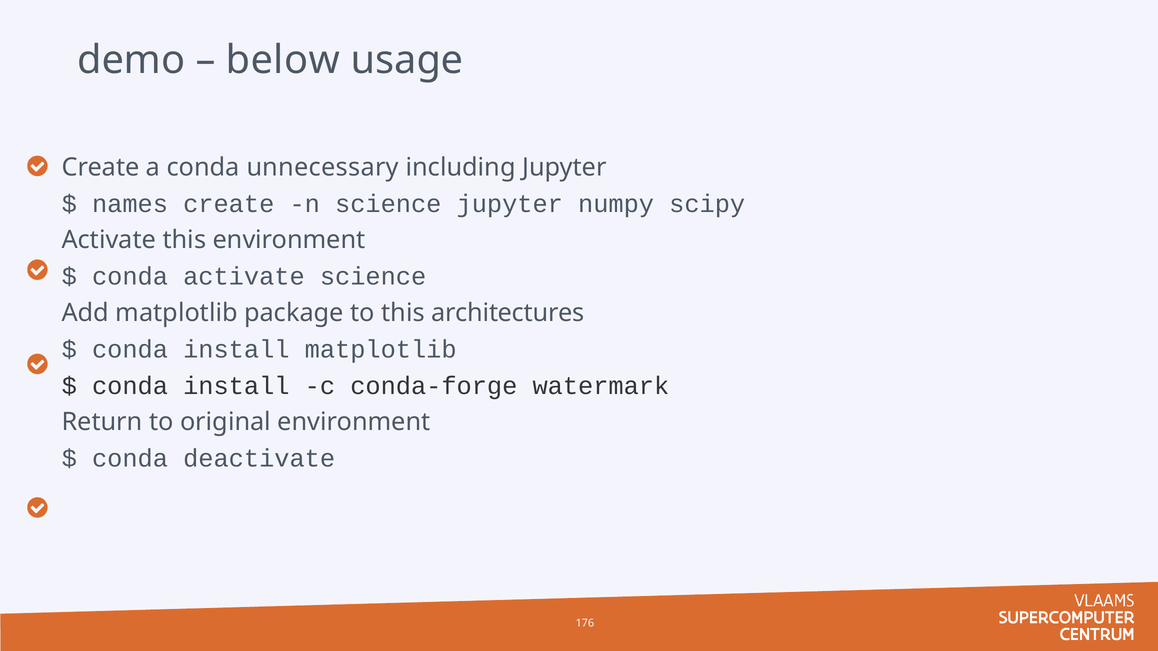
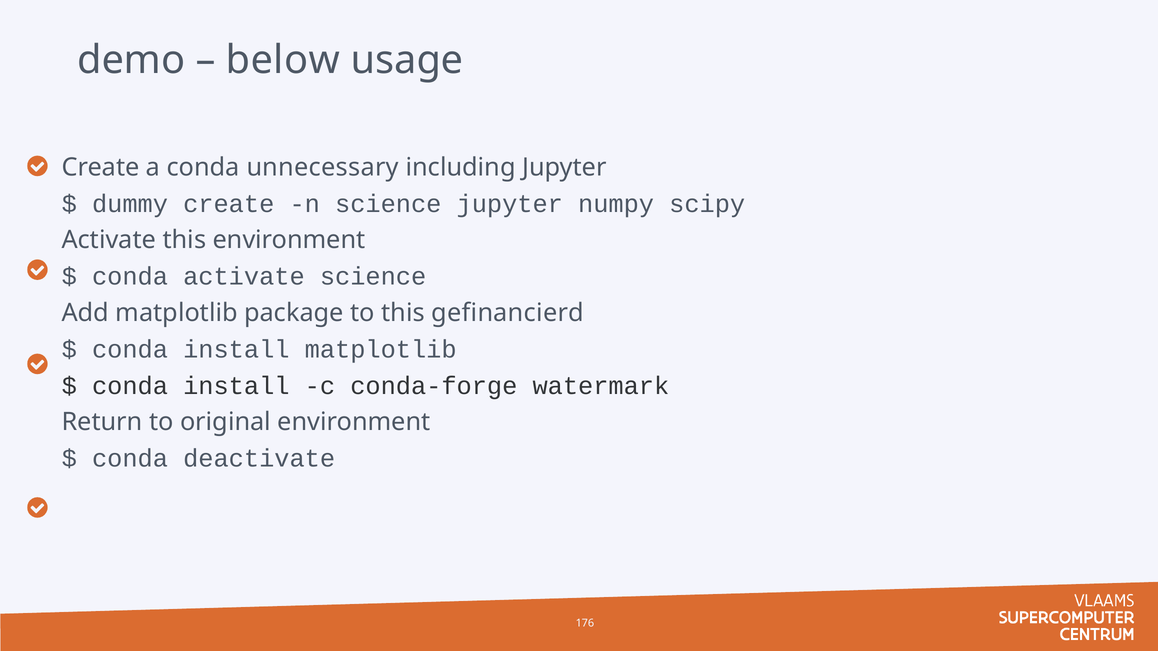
names: names -> dummy (130, 204)
architectures: architectures -> gefinancierd (508, 313)
